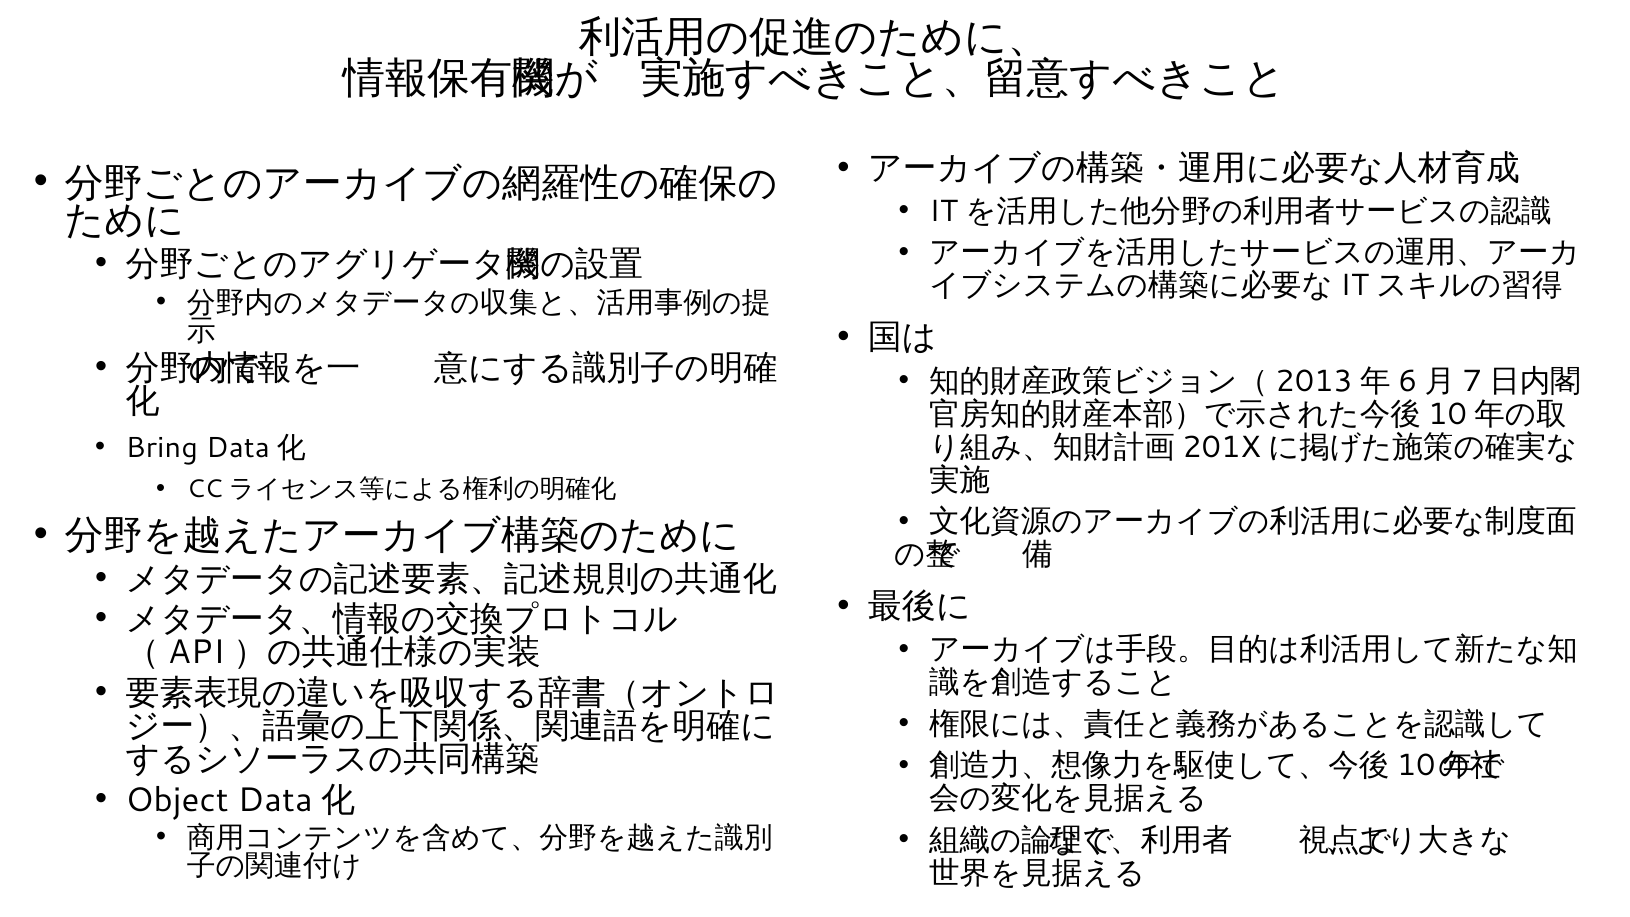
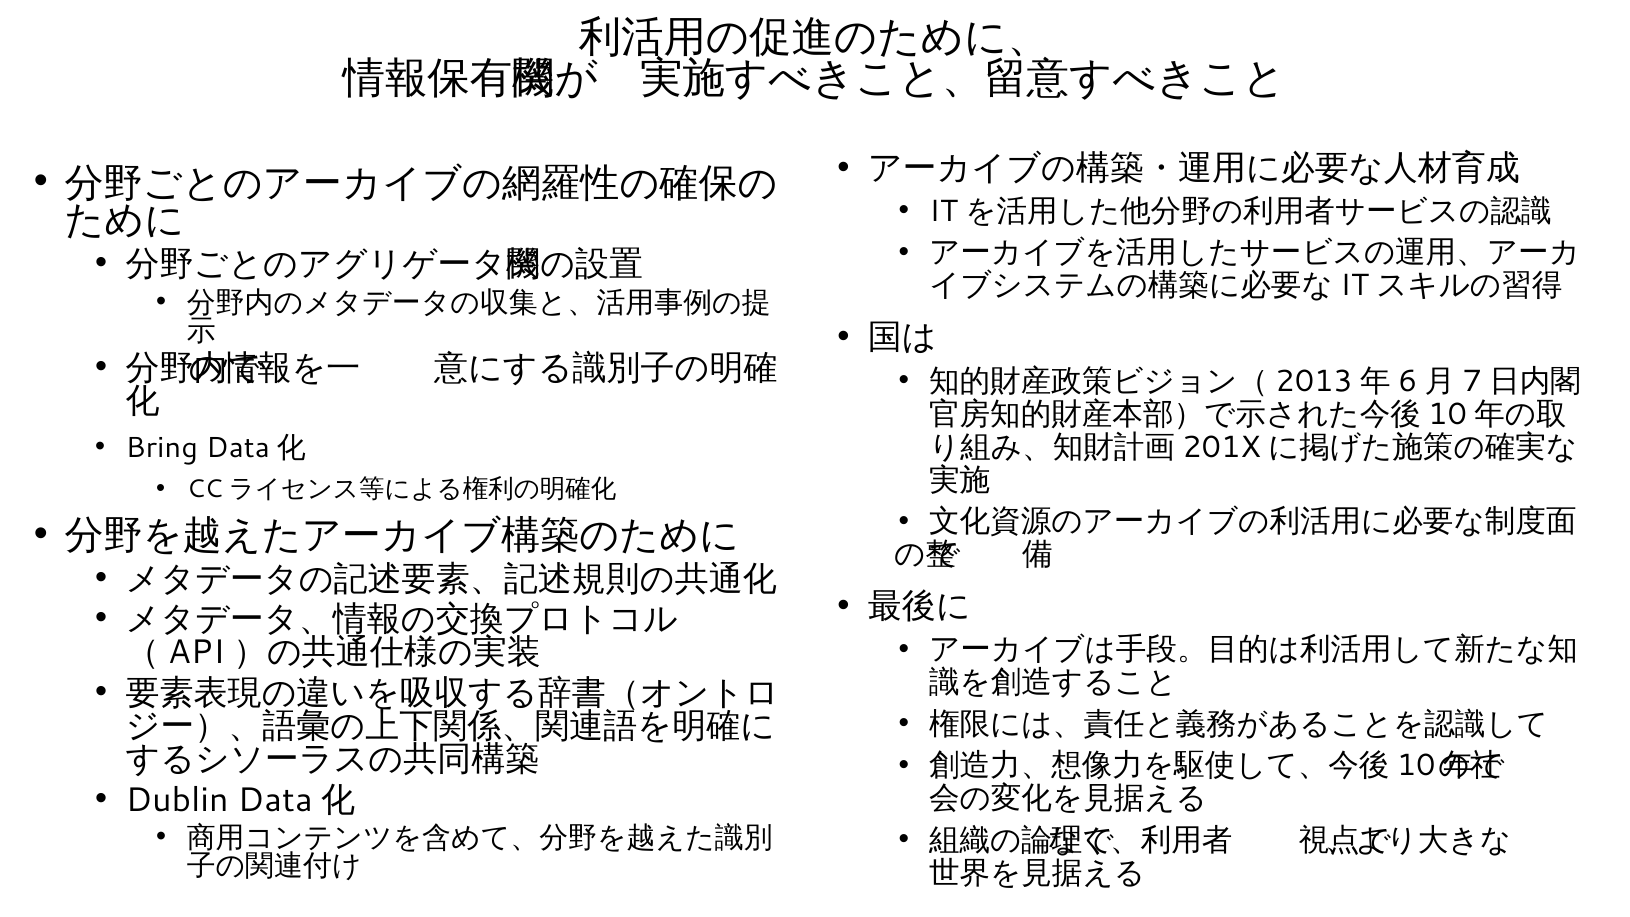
Object: Object -> Dublin (177, 800)
